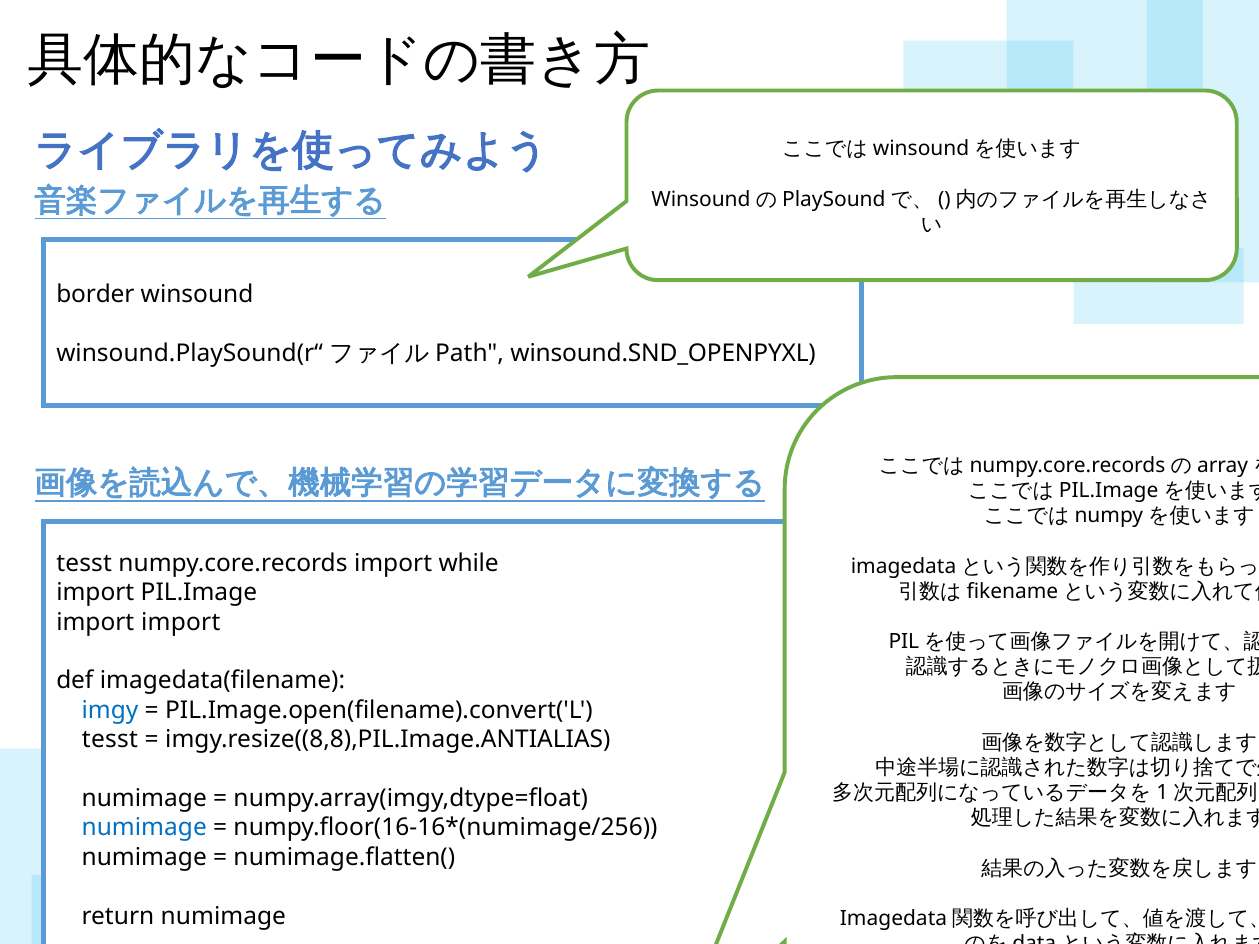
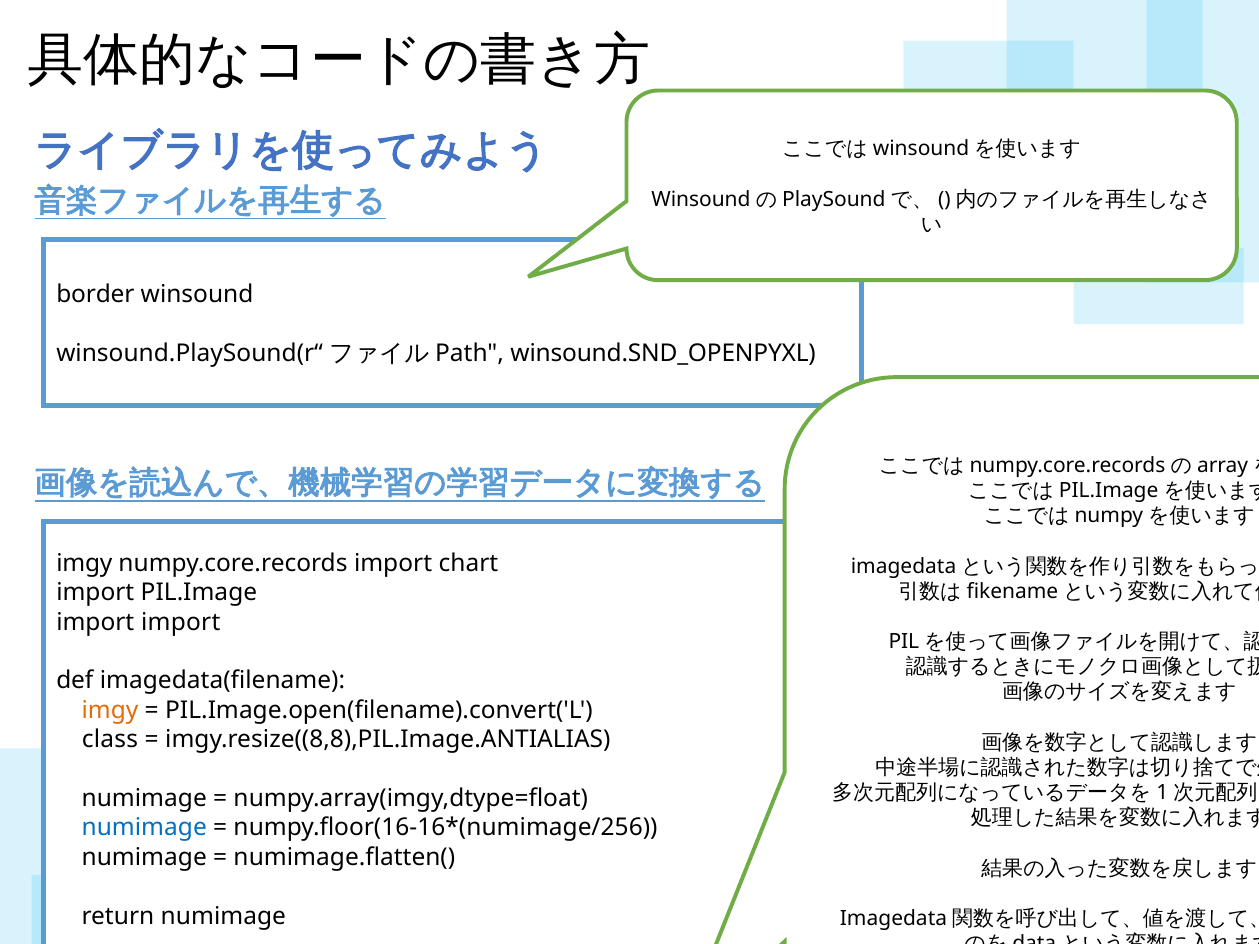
tesst: tesst -> imgy (84, 563)
while: while -> chart (468, 563)
imgy colour: blue -> orange (110, 710)
tesst: tesst -> class (110, 740)
